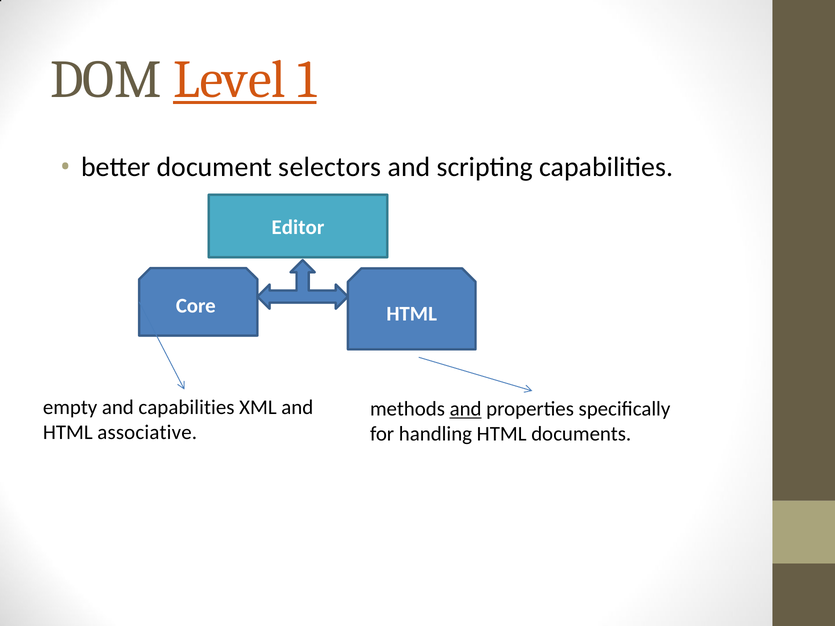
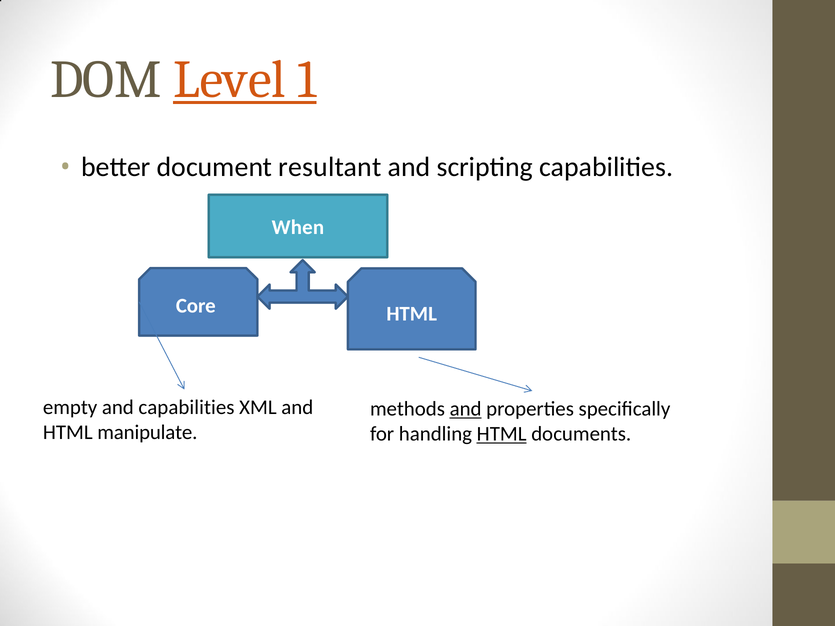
selectors: selectors -> resultant (330, 167)
Editor: Editor -> When (298, 228)
associative: associative -> manipulate (147, 433)
HTML underline: none -> present (502, 434)
